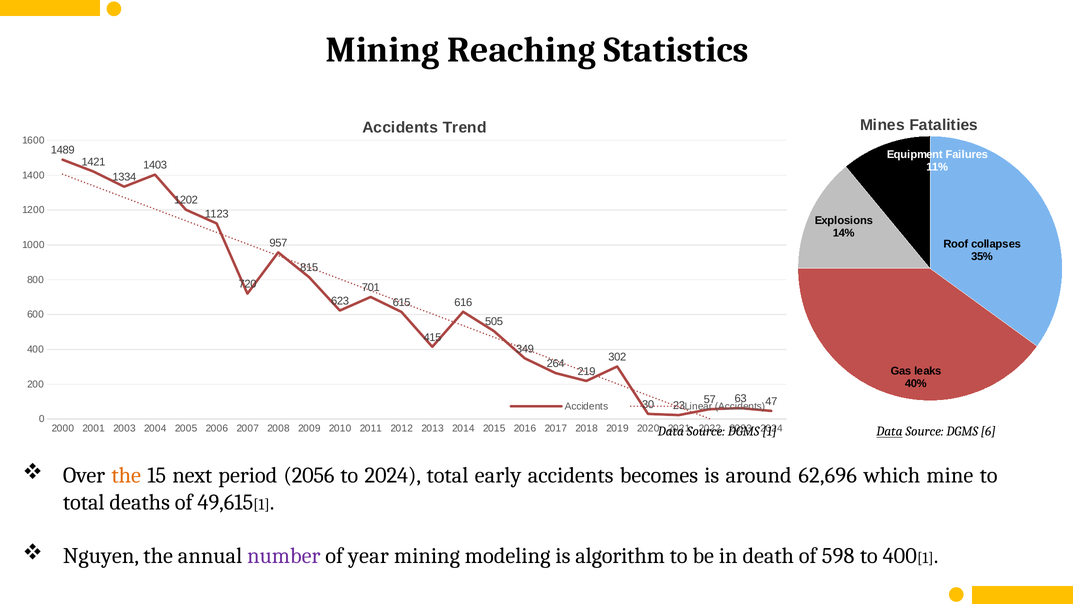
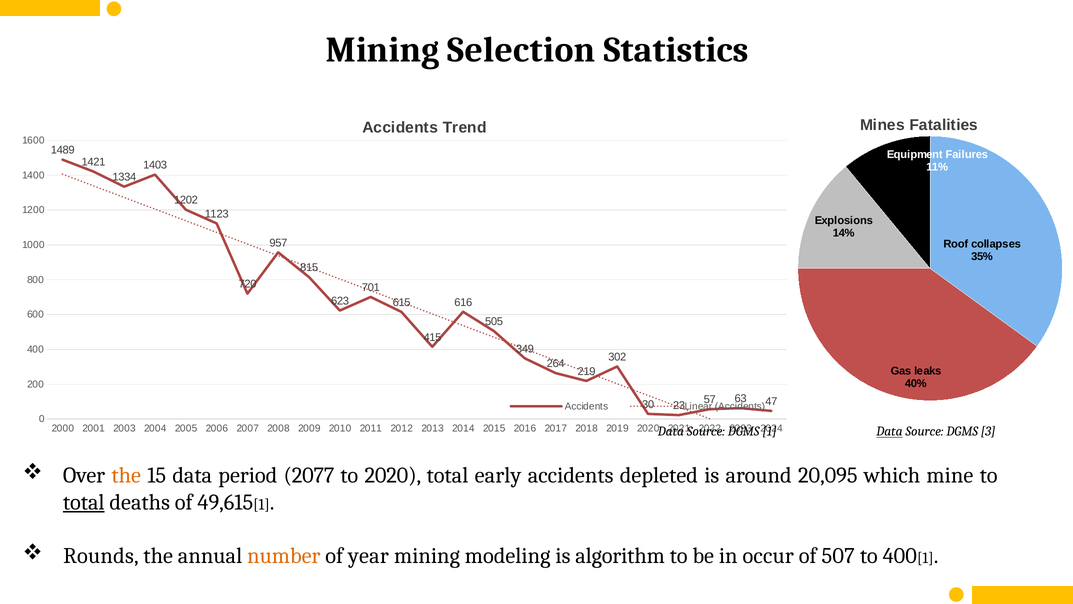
Reaching: Reaching -> Selection (521, 50)
6: 6 -> 3 (988, 431)
15 next: next -> data (192, 475)
2056: 2056 -> 2077 (309, 475)
to 2024: 2024 -> 2020 (393, 475)
becomes: becomes -> depleted (659, 475)
62,696: 62,696 -> 20,095 (828, 475)
total underline: none -> present (84, 502)
Nguyen: Nguyen -> Rounds (101, 555)
number colour: purple -> orange (284, 555)
death: death -> occur (768, 555)
598: 598 -> 507 (838, 555)
